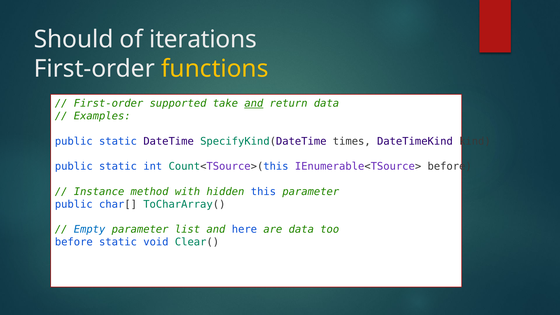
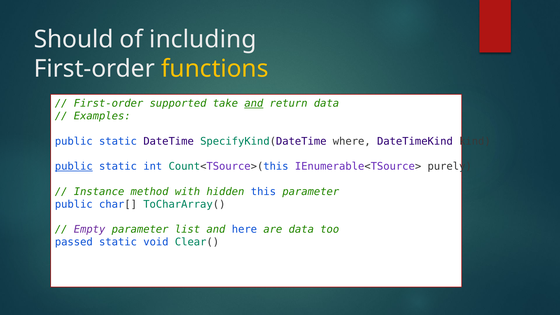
iterations: iterations -> including (203, 39)
times: times -> where (352, 141)
public underline: none -> present (74, 166)
IEnumerable<TSource> before: before -> purely (450, 166)
Empty colour: blue -> purple (90, 229)
before: before -> passed (74, 242)
